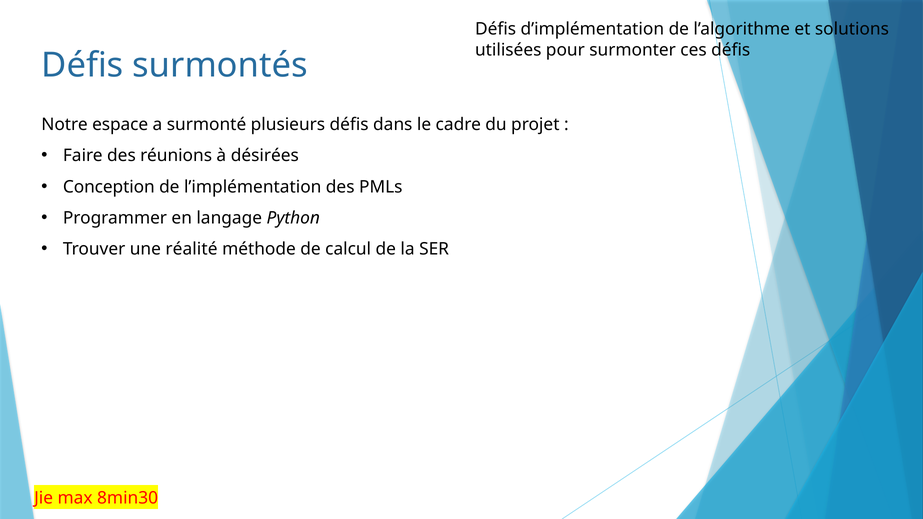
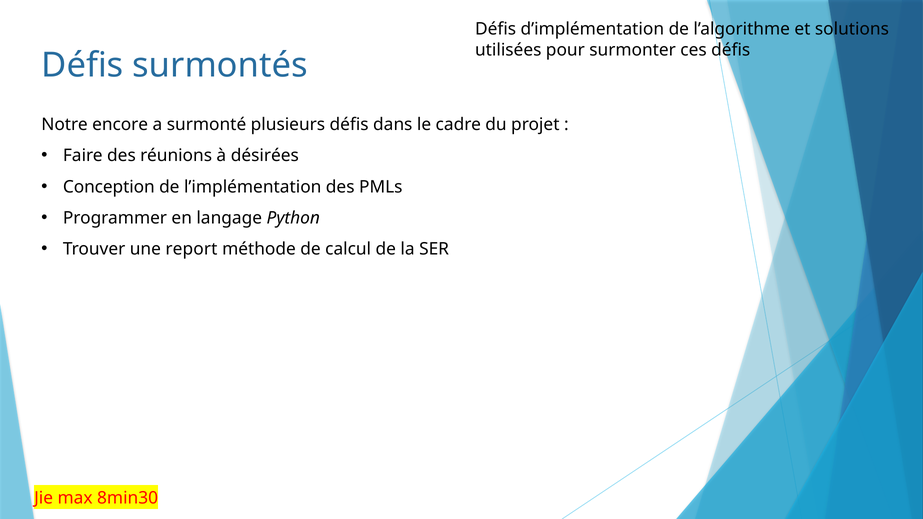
espace: espace -> encore (120, 125)
réalité: réalité -> report (191, 249)
